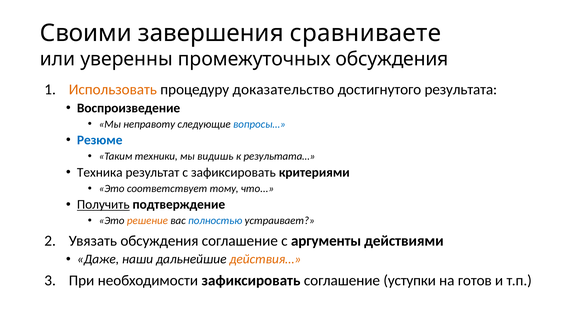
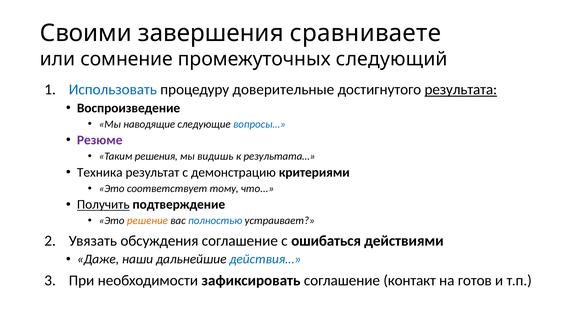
уверенны: уверенны -> сомнение (127, 59)
промежуточных обсуждения: обсуждения -> следующий (392, 59)
Использовать colour: orange -> blue (113, 90)
доказательство: доказательство -> доверительные (283, 90)
результата underline: none -> present (461, 90)
неправоту: неправоту -> наводящие (149, 124)
Резюме colour: blue -> purple (100, 140)
техники: техники -> решения (156, 156)
с зафиксировать: зафиксировать -> демонстрацию (233, 172)
аргументы: аргументы -> ошибаться (326, 241)
действия… colour: orange -> blue (265, 259)
уступки: уступки -> контакт (410, 280)
